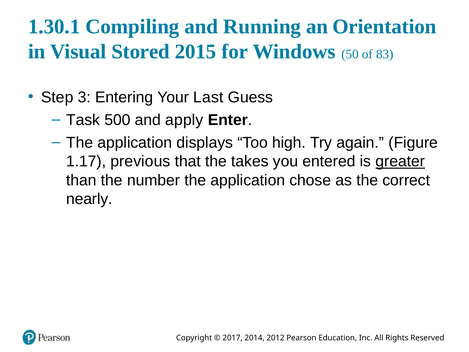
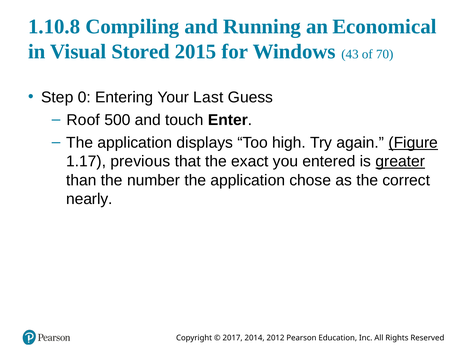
1.30.1: 1.30.1 -> 1.10.8 (54, 27)
Orientation: Orientation -> Economical (384, 27)
50: 50 -> 43 (350, 54)
83: 83 -> 70 (385, 54)
3: 3 -> 0 (84, 97)
Task: Task -> Roof (83, 120)
apply: apply -> touch (184, 120)
Figure underline: none -> present (413, 143)
takes: takes -> exact (250, 161)
